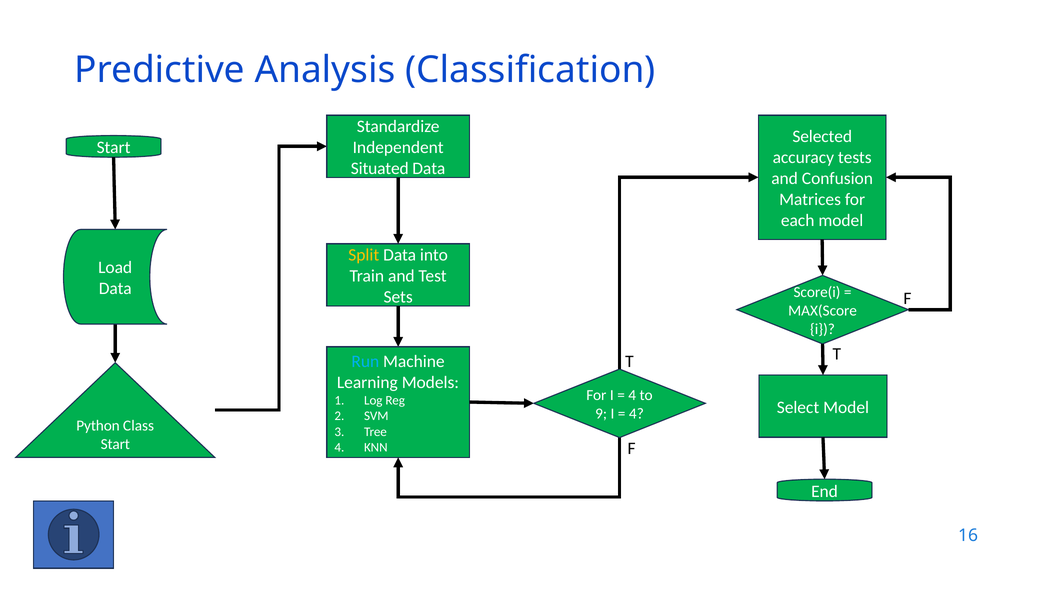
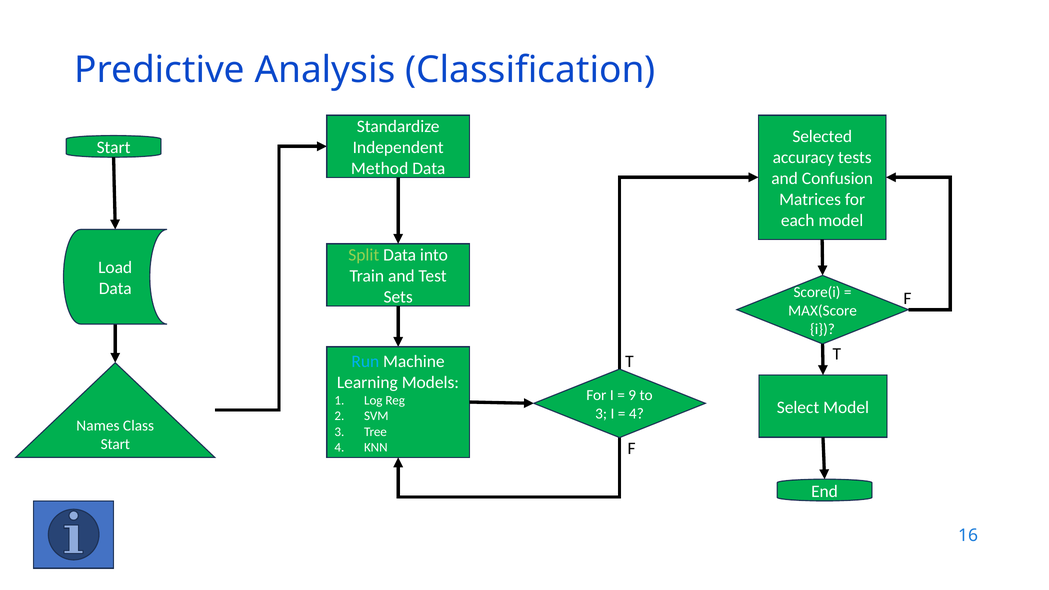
Situated: Situated -> Method (380, 169)
Split colour: yellow -> light green (364, 255)
4: 4 -> 9 (632, 395)
9: 9 -> 3 (601, 414)
Python: Python -> Names (98, 426)
